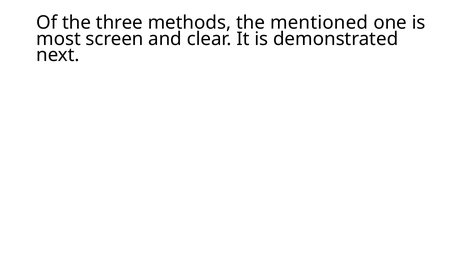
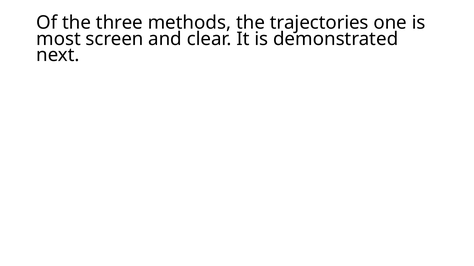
mentioned: mentioned -> trajectories (319, 23)
